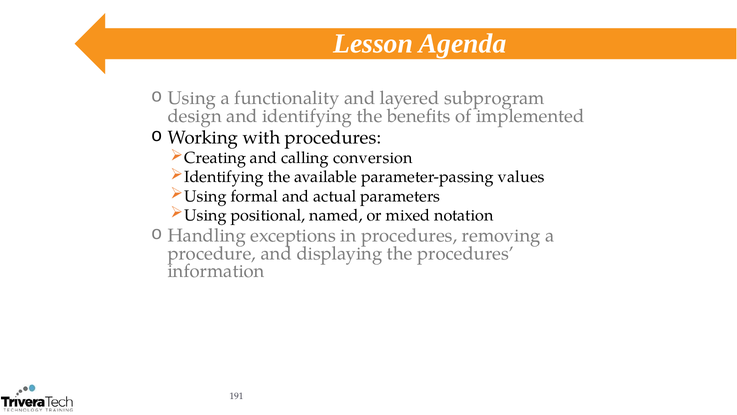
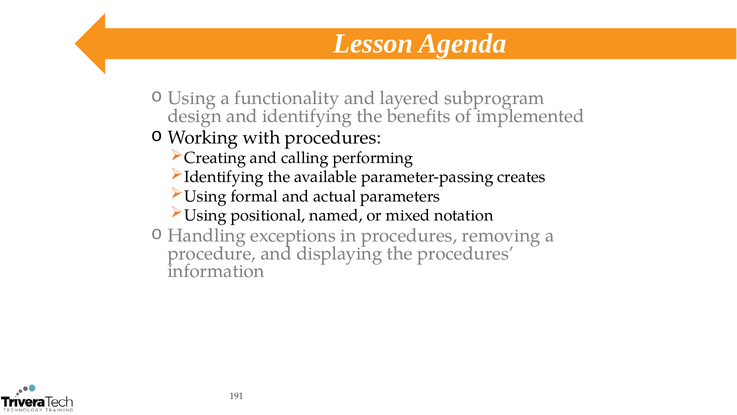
conversion: conversion -> performing (373, 158)
values: values -> creates (521, 177)
